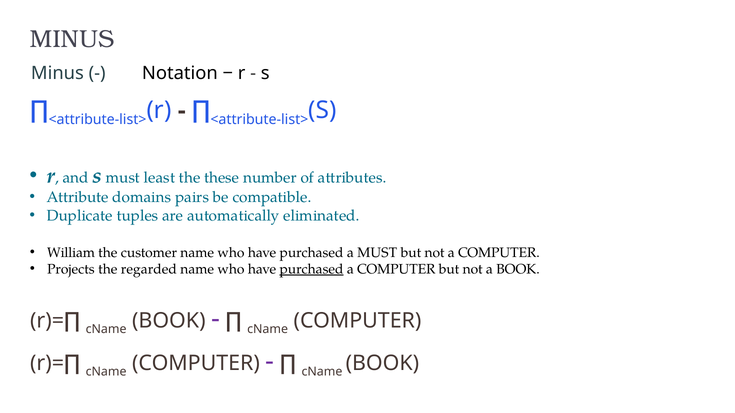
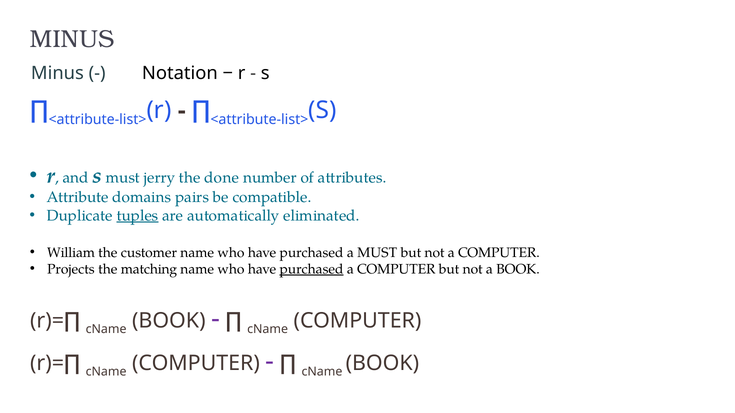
least: least -> jerry (159, 178)
these: these -> done (222, 178)
tuples underline: none -> present (138, 216)
regarded: regarded -> matching (149, 269)
